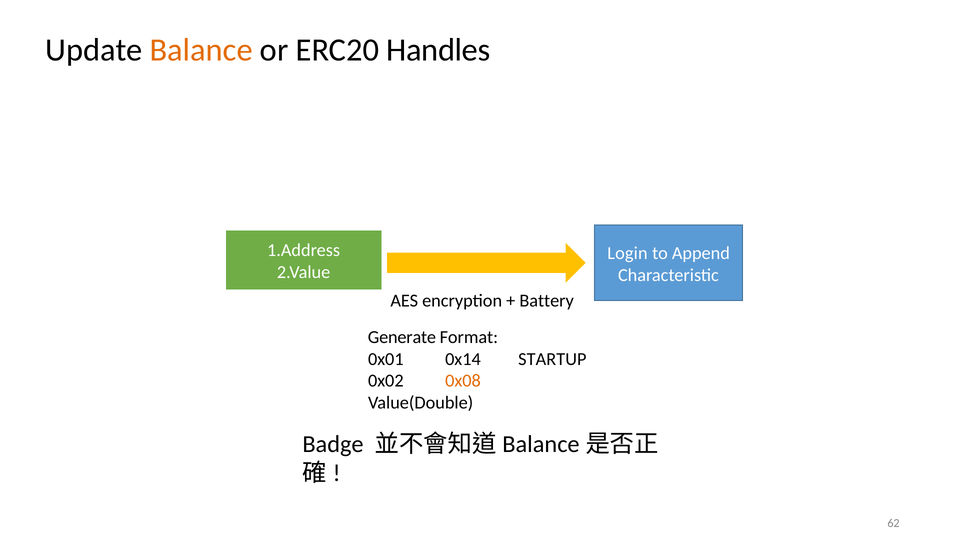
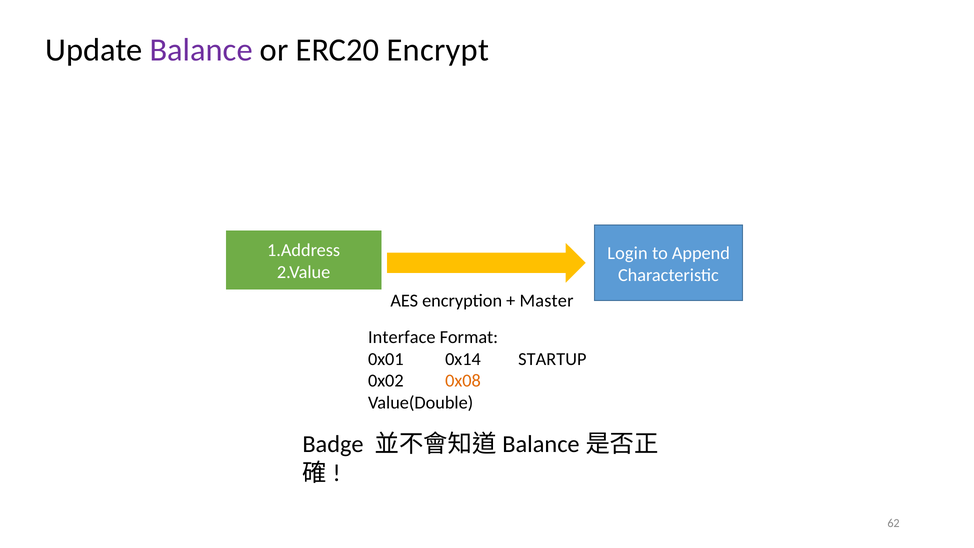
Balance colour: orange -> purple (201, 50)
Handles: Handles -> Encrypt (438, 50)
Battery: Battery -> Master (547, 301)
Generate: Generate -> Interface (402, 337)
